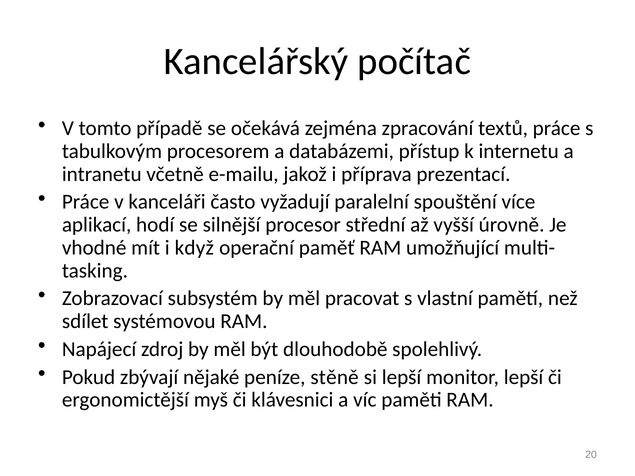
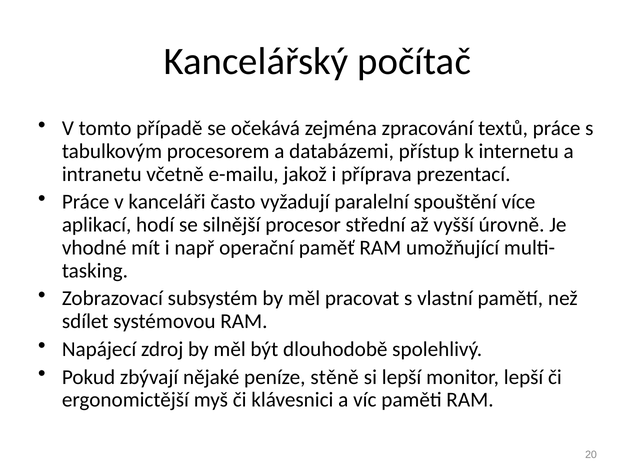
když: když -> např (194, 248)
